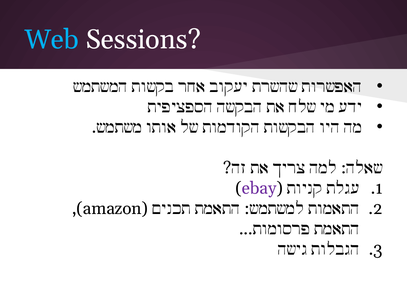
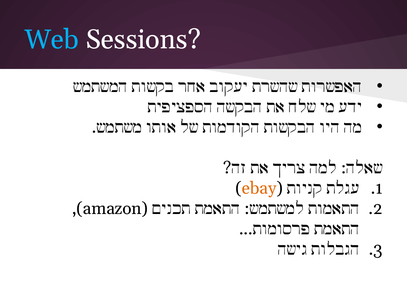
ebay colour: purple -> orange (259, 188)
